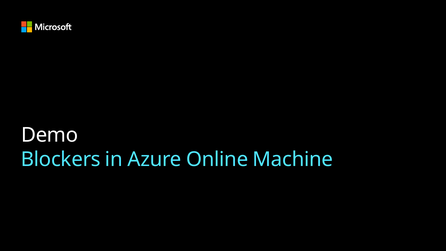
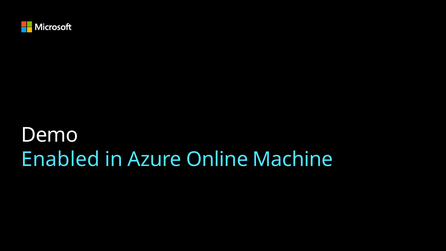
Blockers: Blockers -> Enabled (61, 160)
